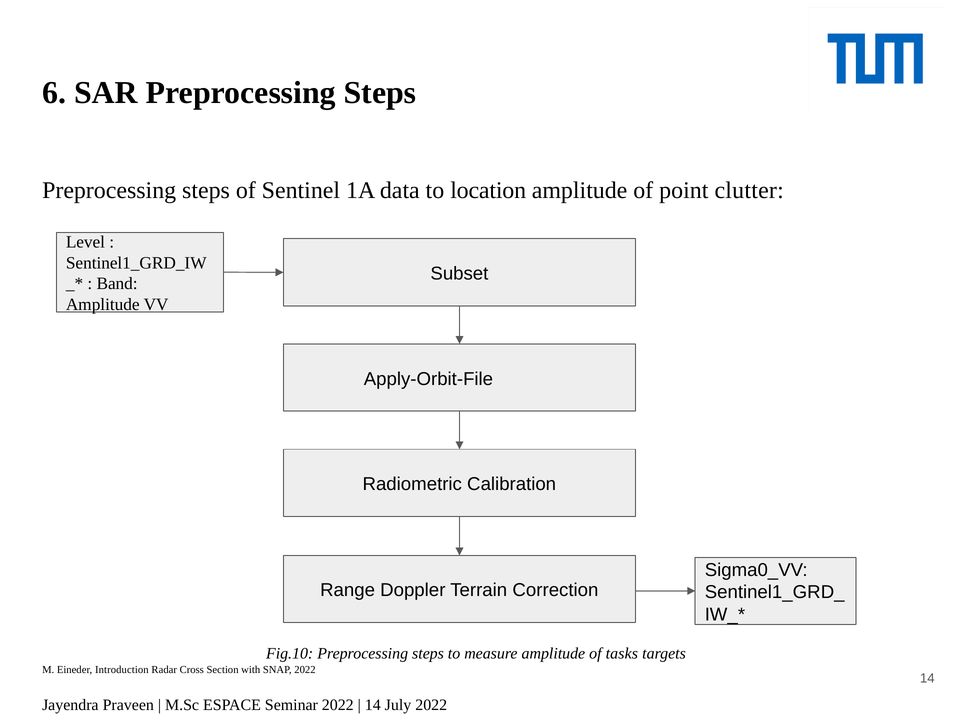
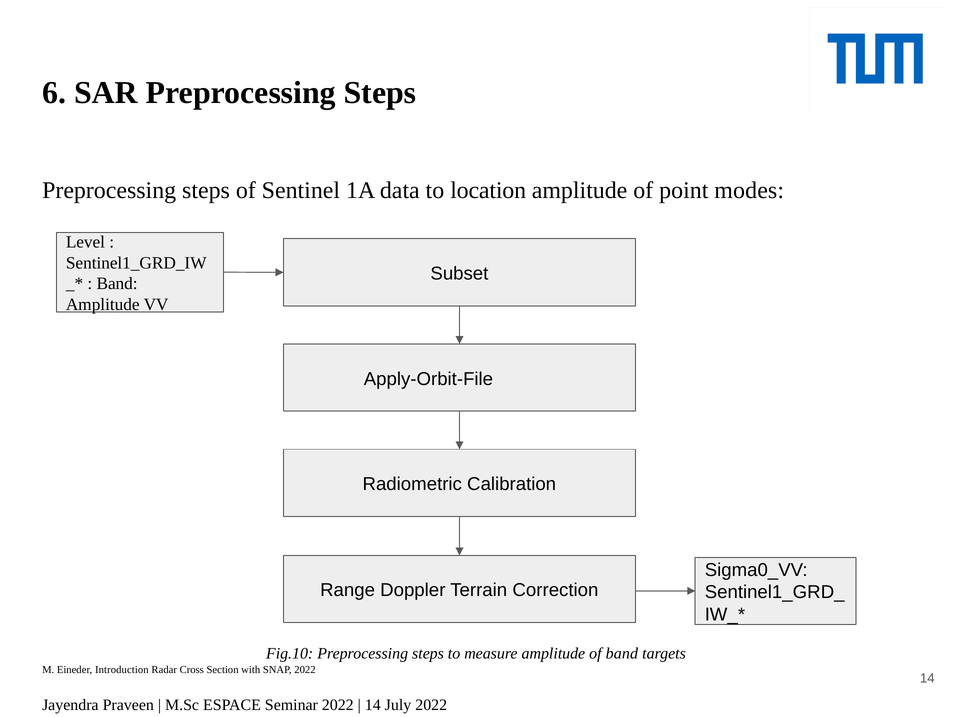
clutter: clutter -> modes (749, 191)
of tasks: tasks -> band (622, 654)
